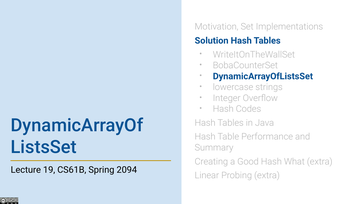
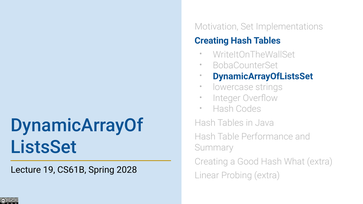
Solution: Solution -> Creating (212, 41)
2094: 2094 -> 2028 (127, 170)
